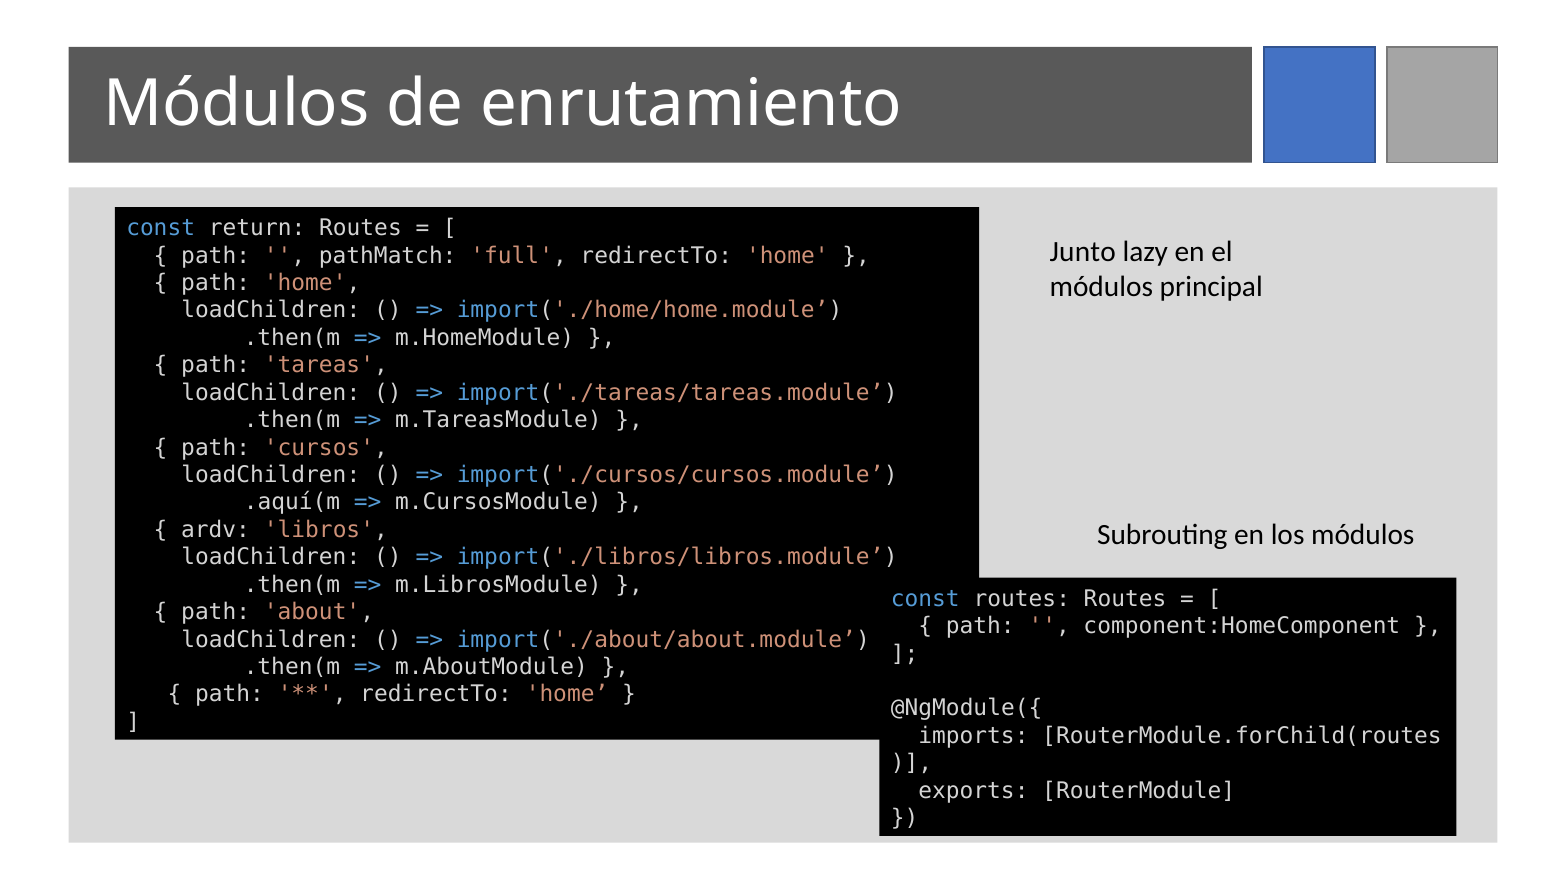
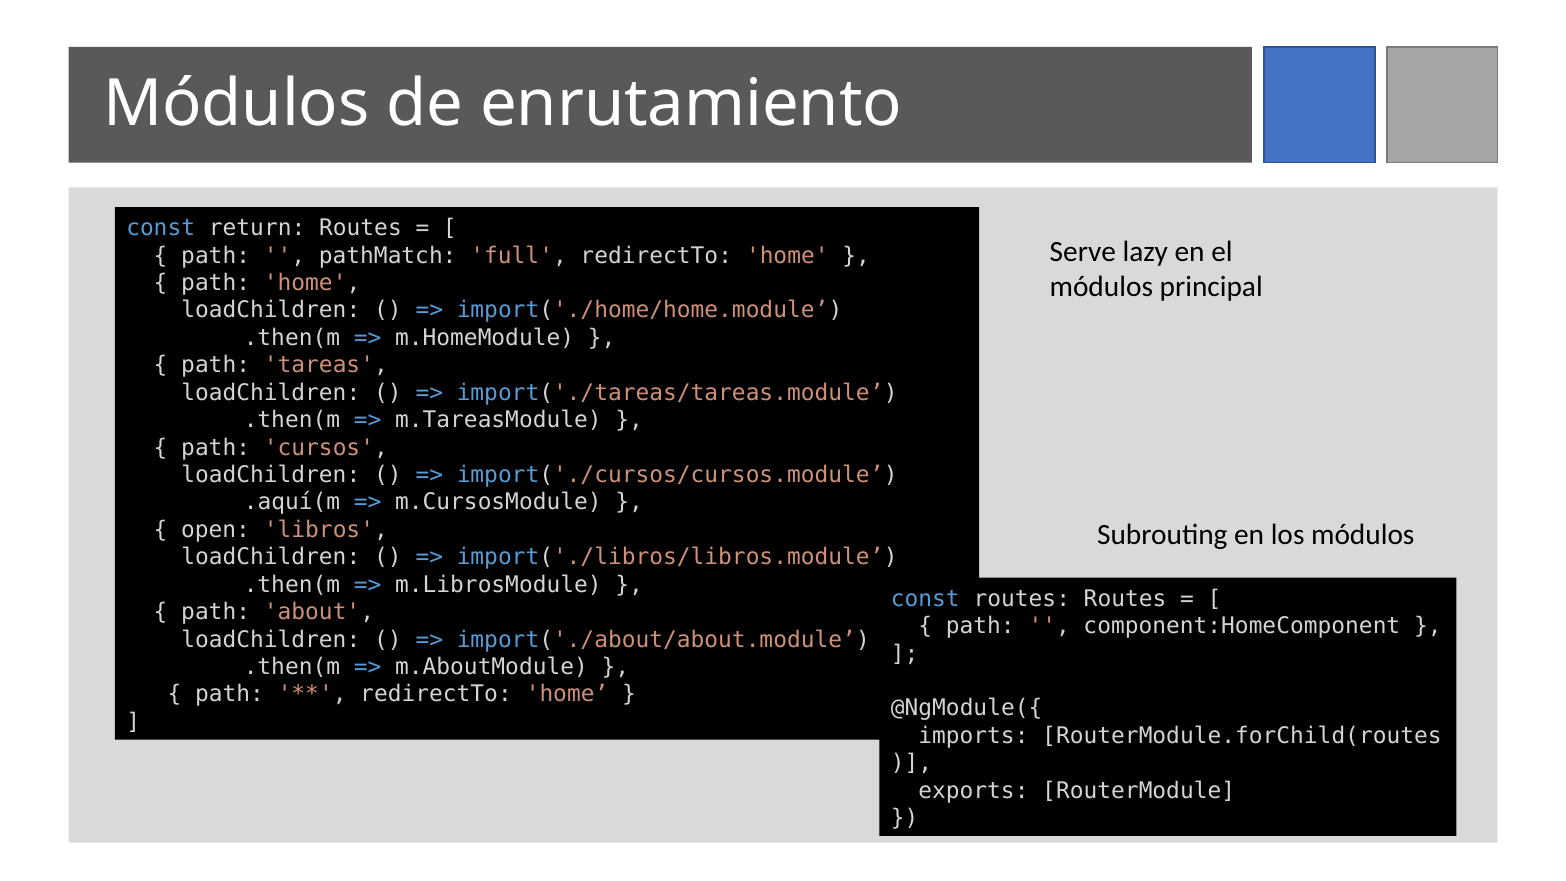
Junto: Junto -> Serve (1083, 252)
ardv: ardv -> open (216, 530)
